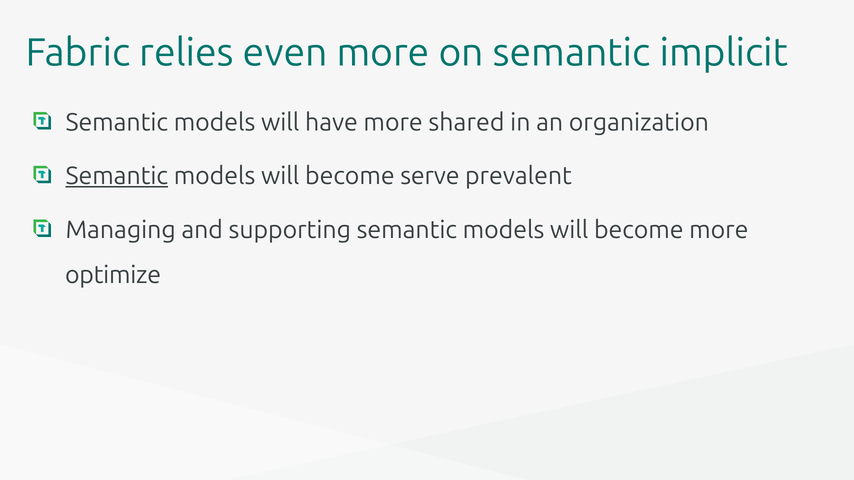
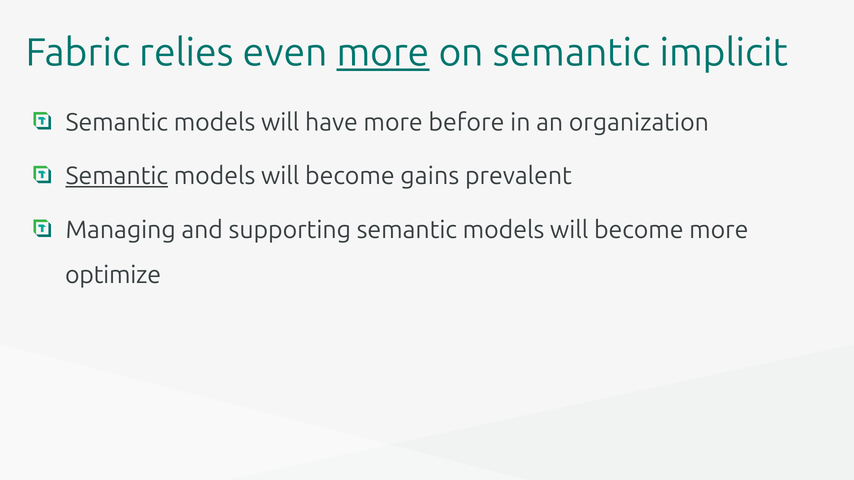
more underline: none -> present (383, 53)
shared: shared -> before (466, 123)
serve: serve -> gains (430, 176)
